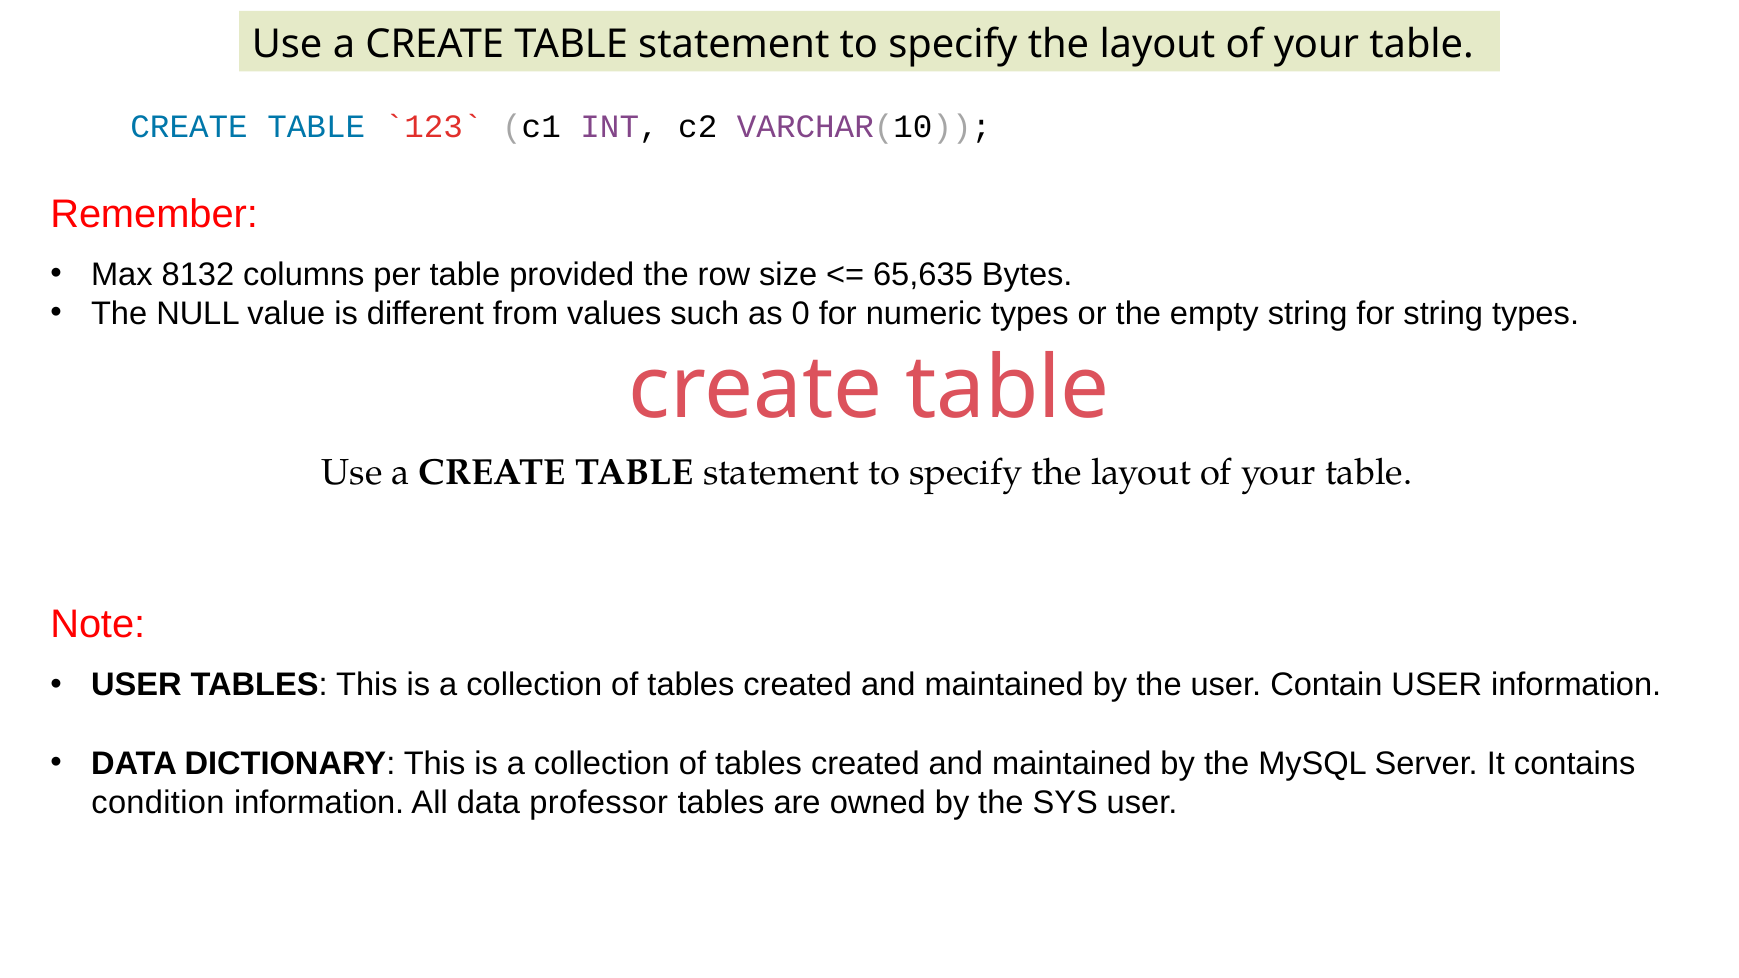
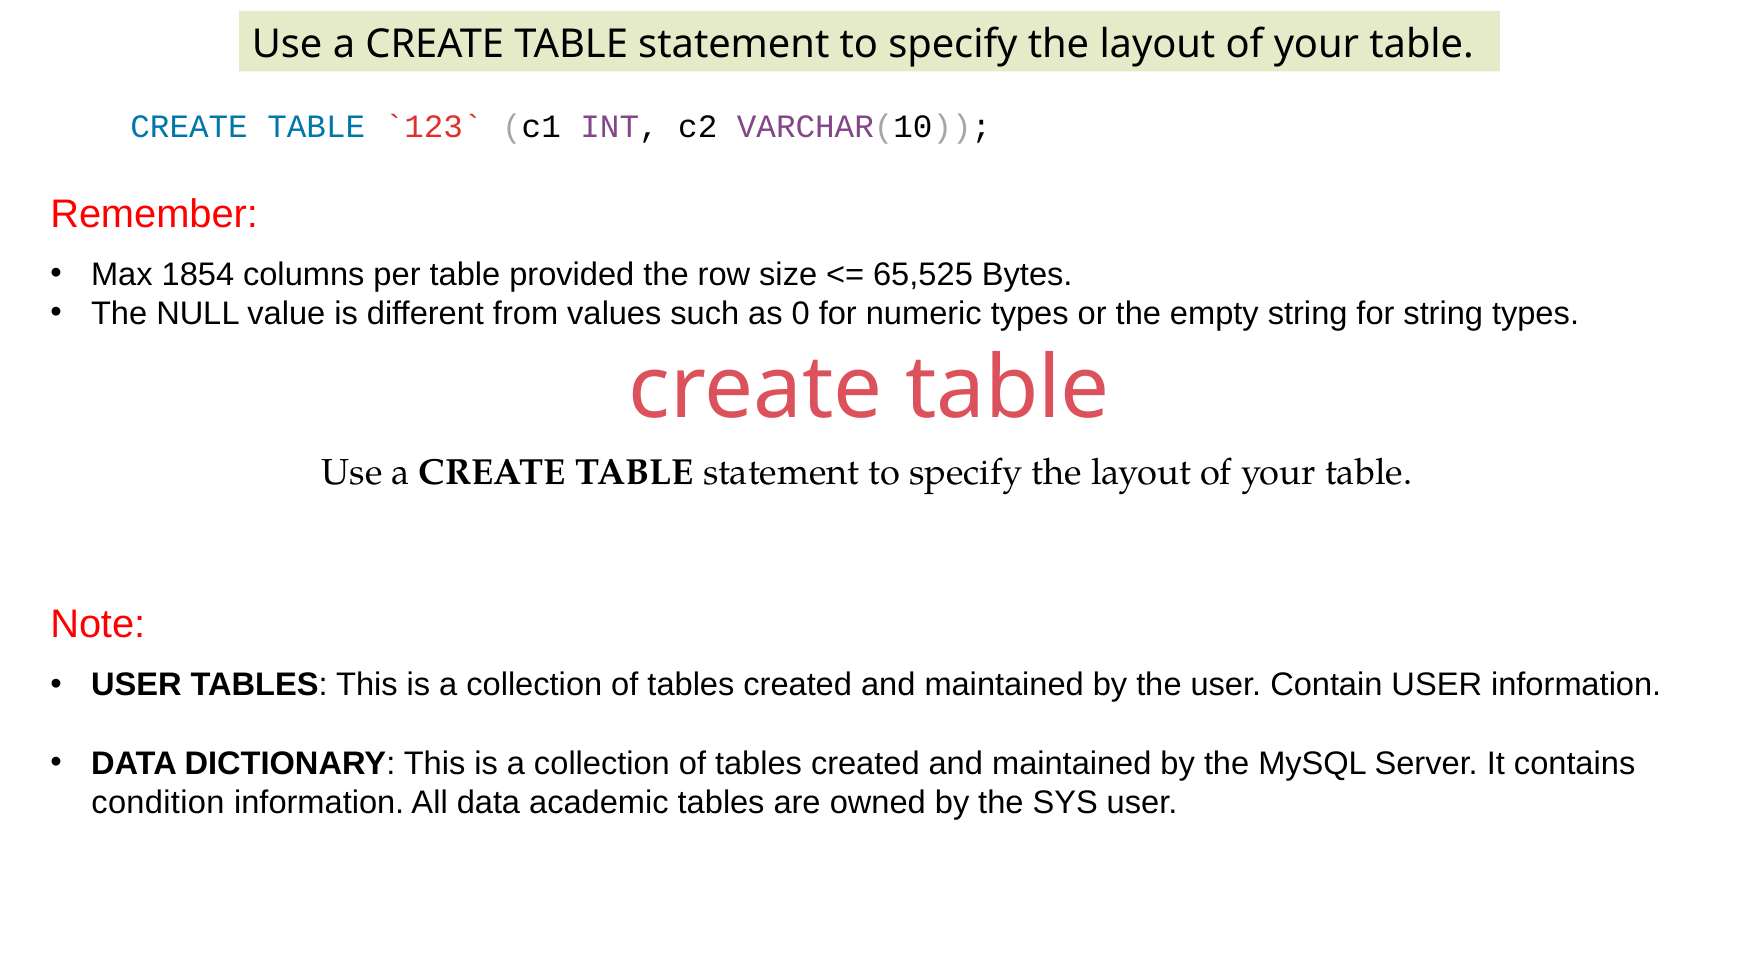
8132: 8132 -> 1854 (198, 274)
65,635: 65,635 -> 65,525 (923, 274)
professor: professor -> academic (599, 803)
